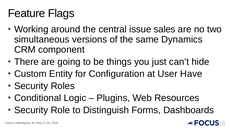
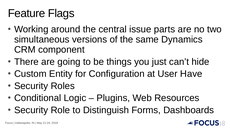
sales: sales -> parts (164, 29)
